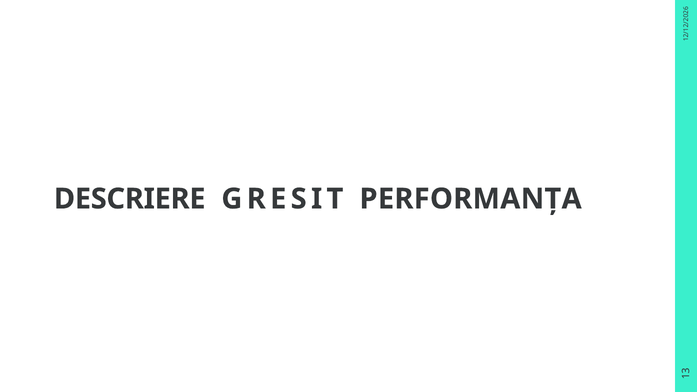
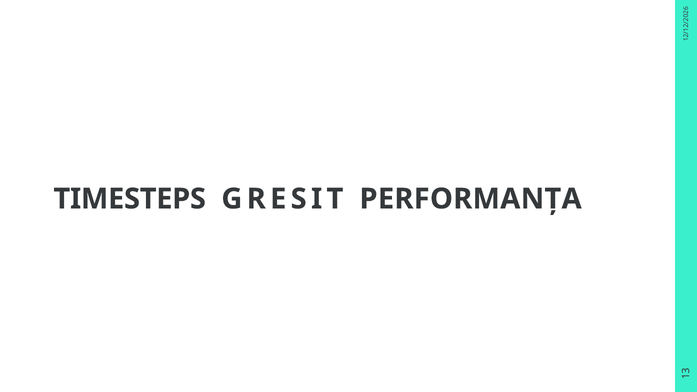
DESCRIERE: DESCRIERE -> TIMESTEPS (130, 199)
